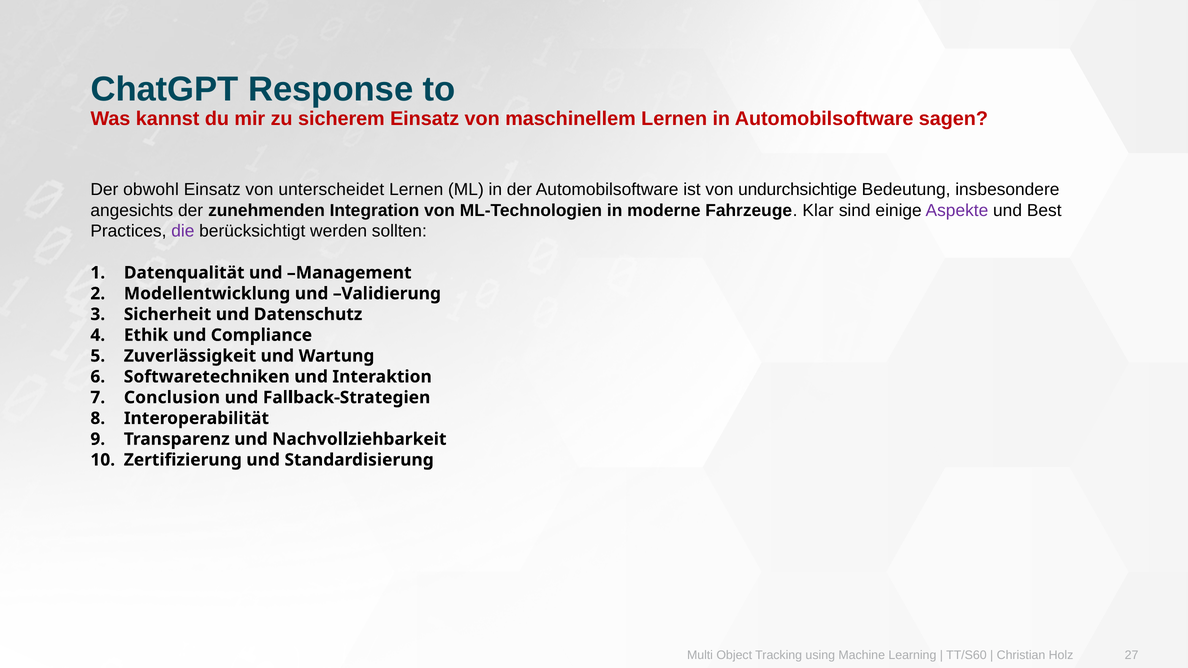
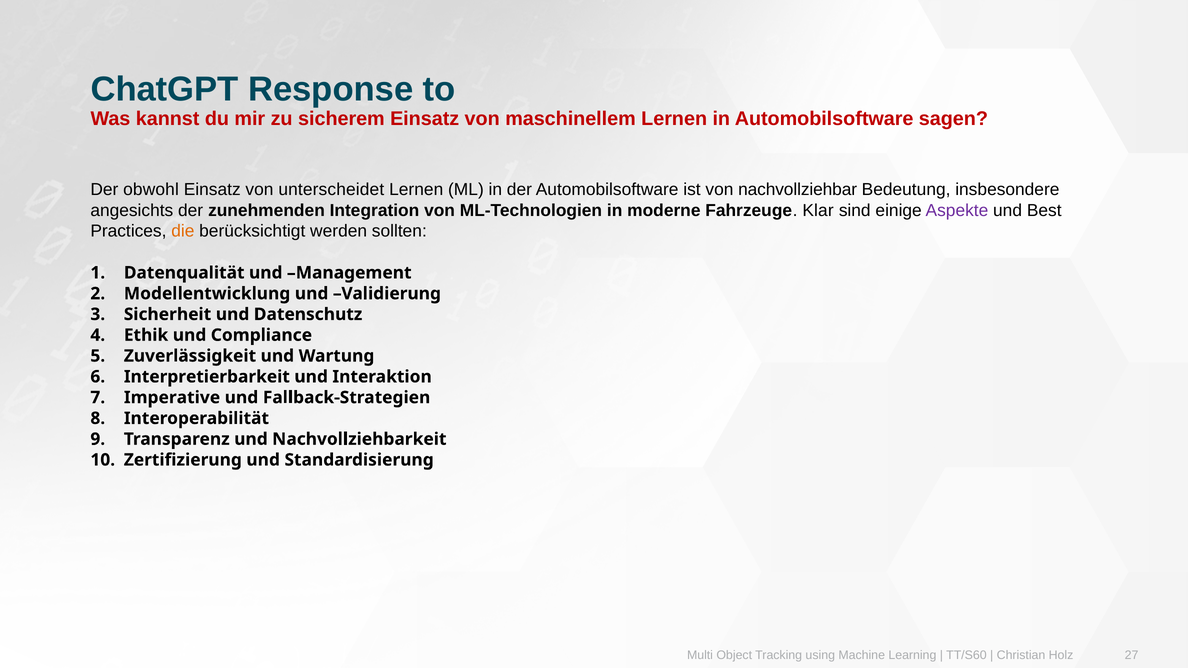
undurchsichtige: undurchsichtige -> nachvollziehbar (798, 190)
die colour: purple -> orange (183, 231)
Softwaretechniken: Softwaretechniken -> Interpretierbarkeit (207, 377)
Conclusion: Conclusion -> Imperative (172, 398)
